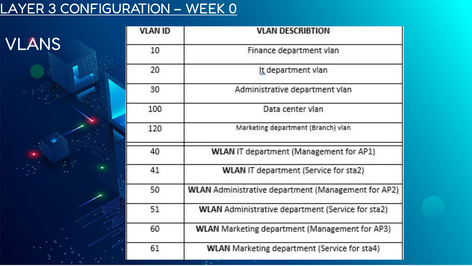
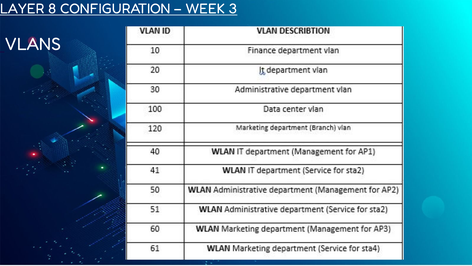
3: 3 -> 8 (52, 9)
0: 0 -> 3 (233, 9)
